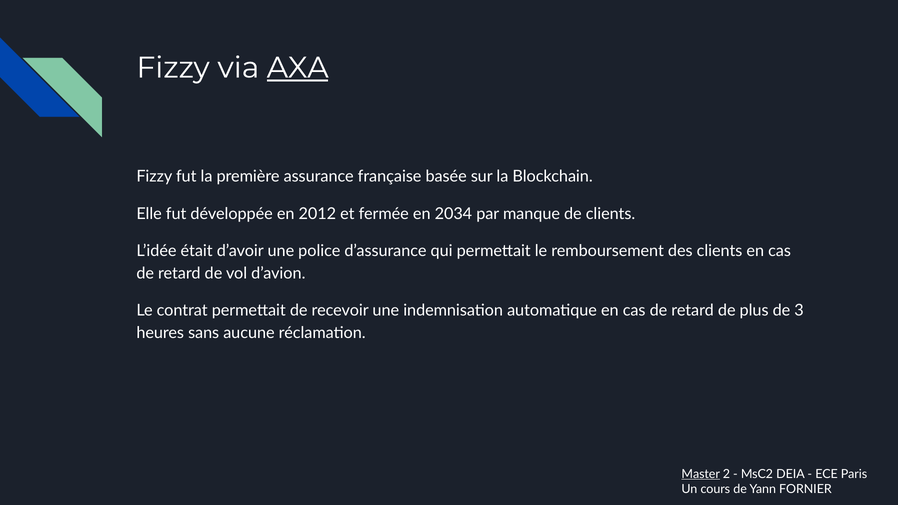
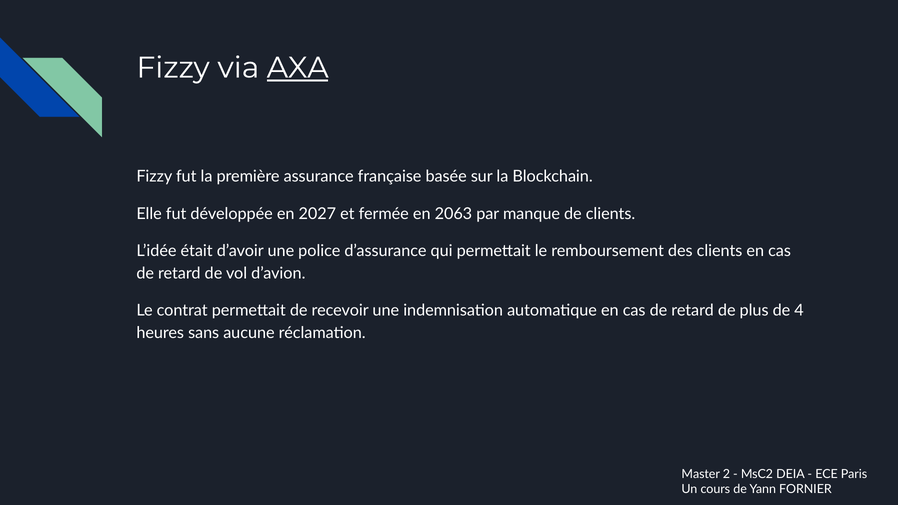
2012: 2012 -> 2027 (317, 214)
2034: 2034 -> 2063 (453, 214)
3: 3 -> 4 (799, 311)
Master underline: present -> none (701, 474)
